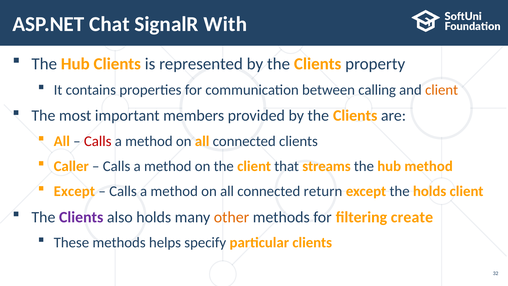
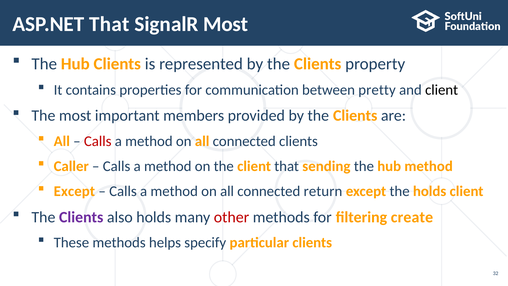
ASP.NET Chat: Chat -> That (109, 24)
SignalR With: With -> Most (226, 24)
calling: calling -> pretty (377, 90)
client colour: orange -> black (442, 90)
streams: streams -> sending (326, 166)
other colour: orange -> red (231, 217)
